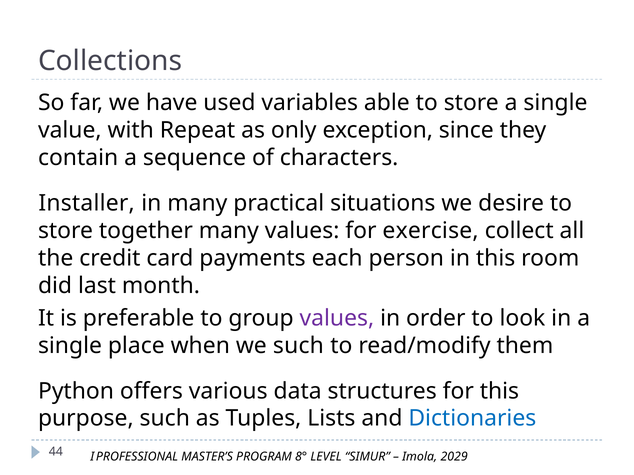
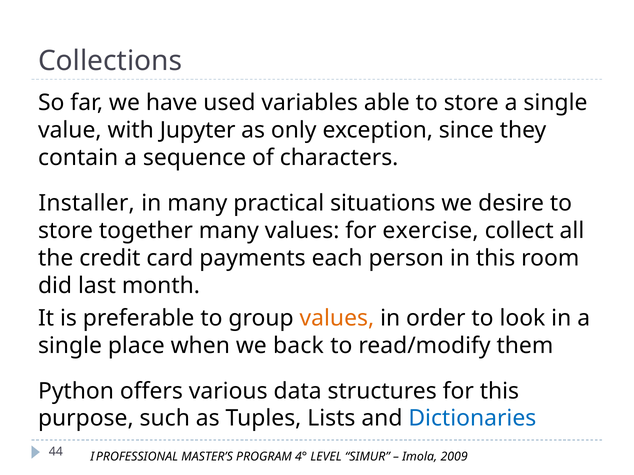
Repeat: Repeat -> Jupyter (198, 131)
values colour: purple -> orange (337, 319)
we such: such -> back (298, 346)
8°: 8° -> 4° (301, 457)
2029: 2029 -> 2009 (454, 457)
